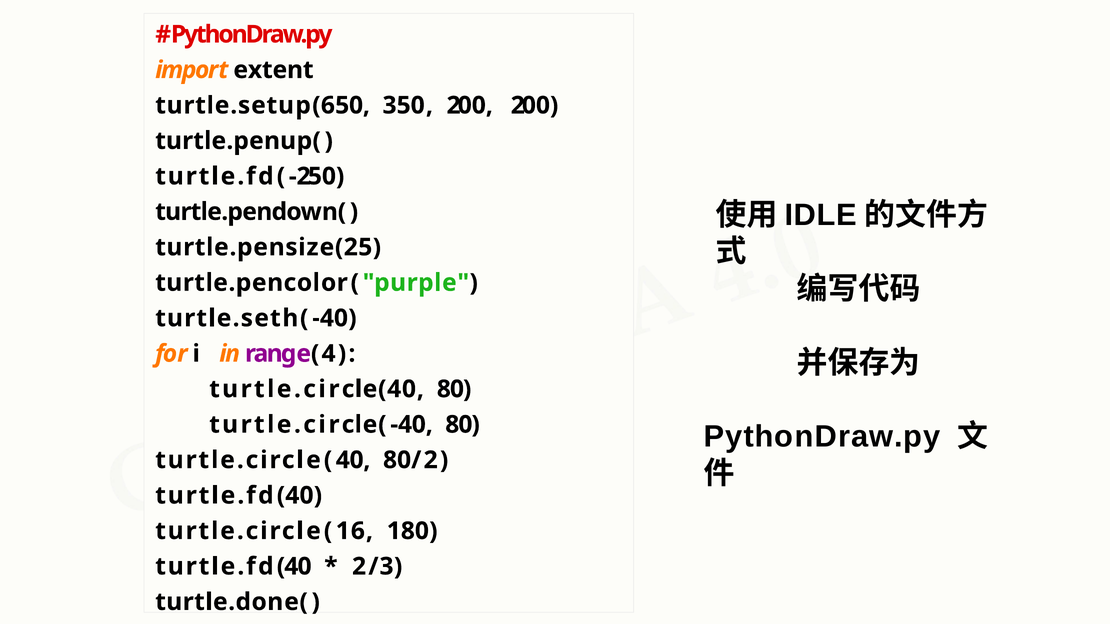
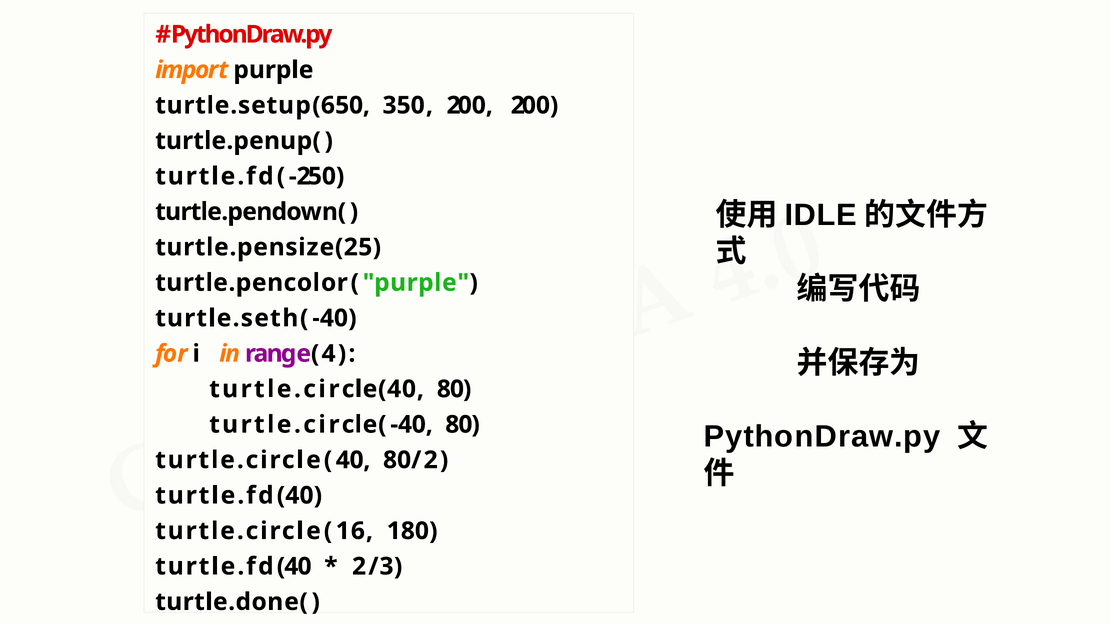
extent: extent -> purple (273, 70)
